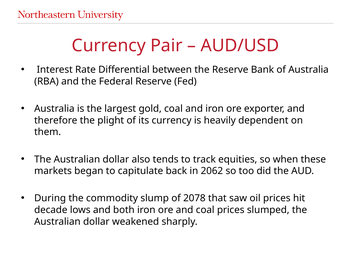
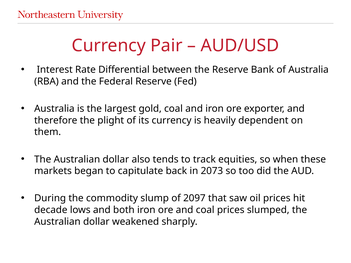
2062: 2062 -> 2073 (212, 171)
2078: 2078 -> 2097 (194, 198)
